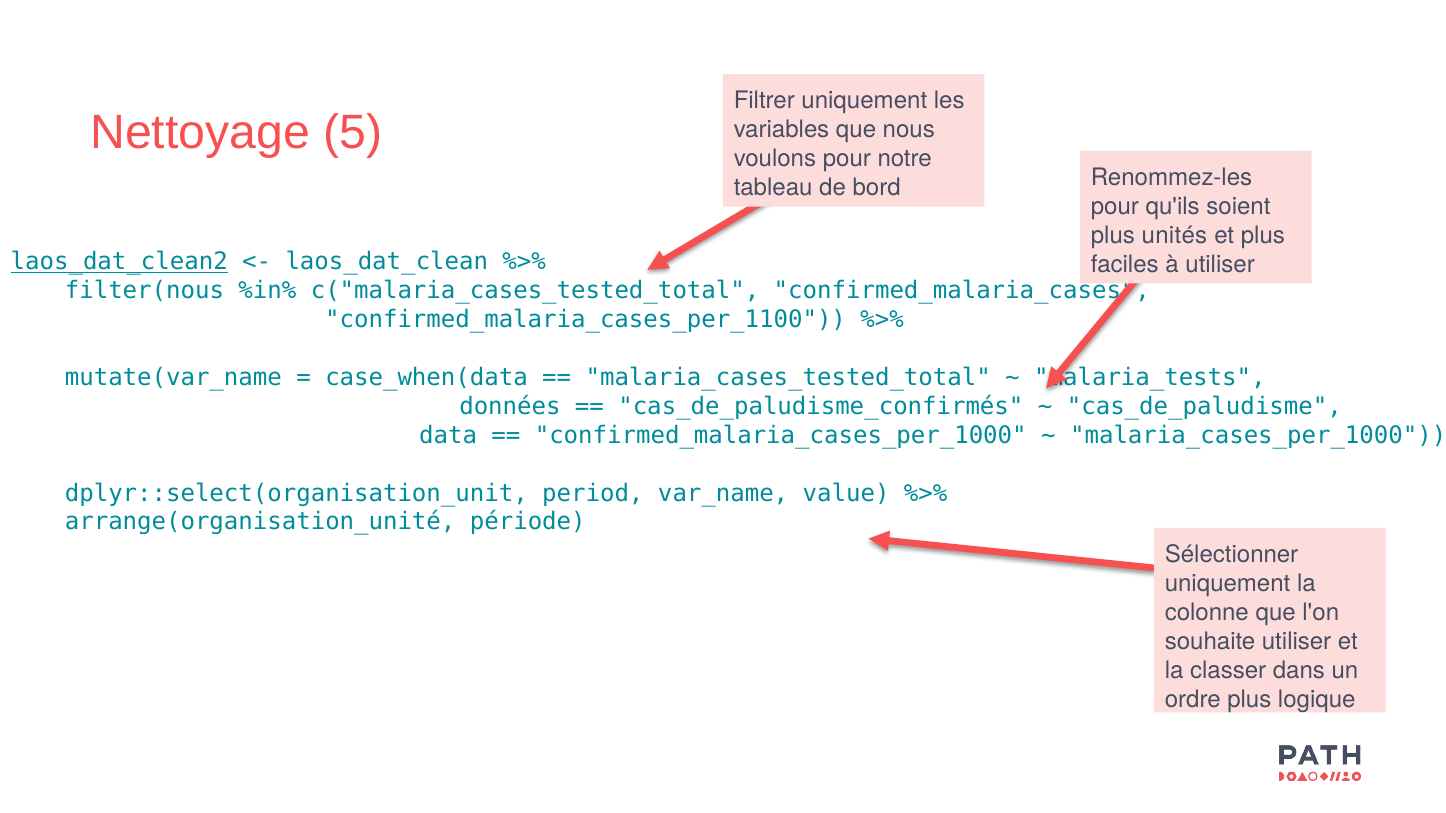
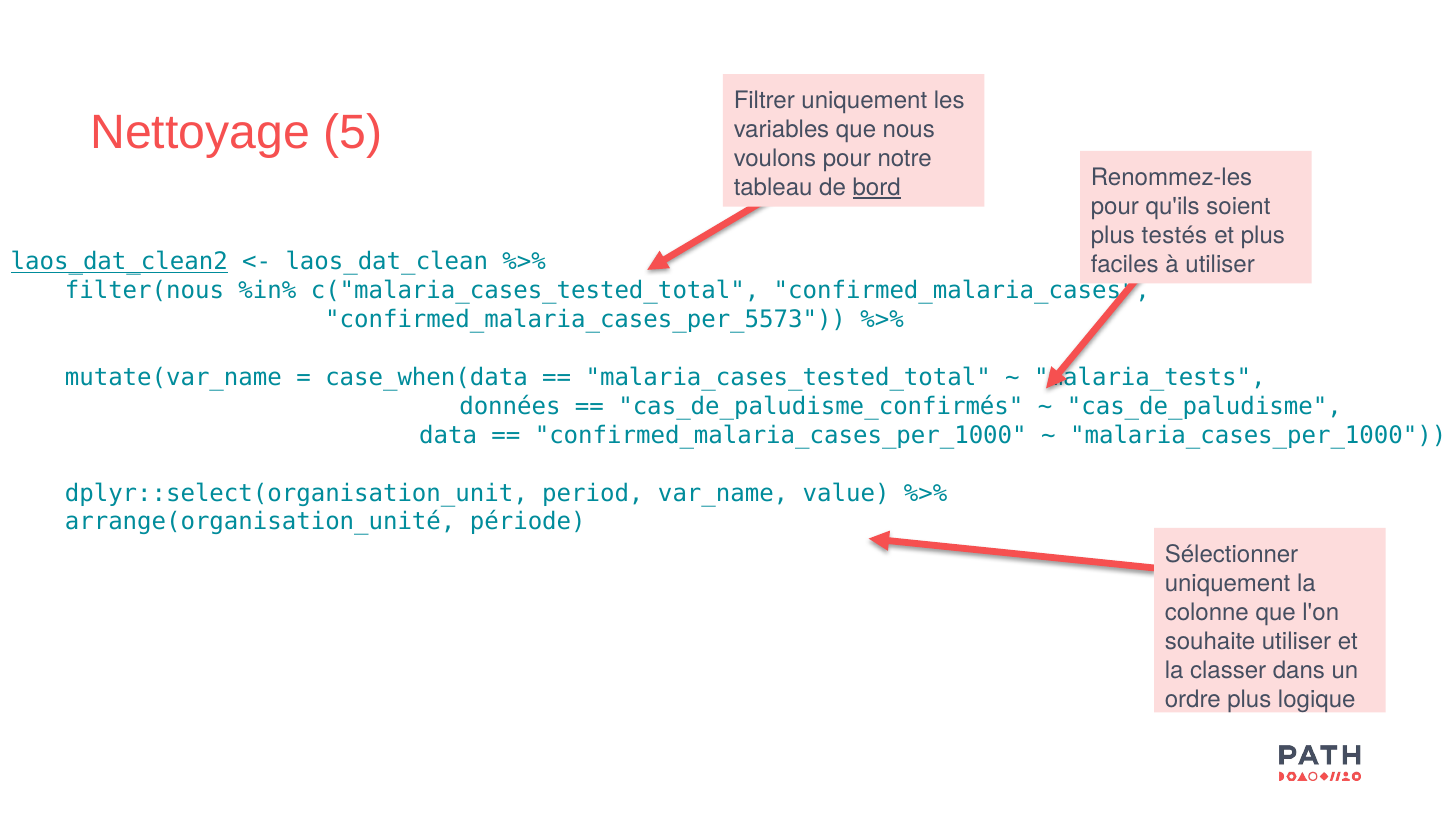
bord underline: none -> present (877, 188)
unités: unités -> testés (1174, 236)
confirmed_malaria_cases_per_1100: confirmed_malaria_cases_per_1100 -> confirmed_malaria_cases_per_5573 (586, 320)
